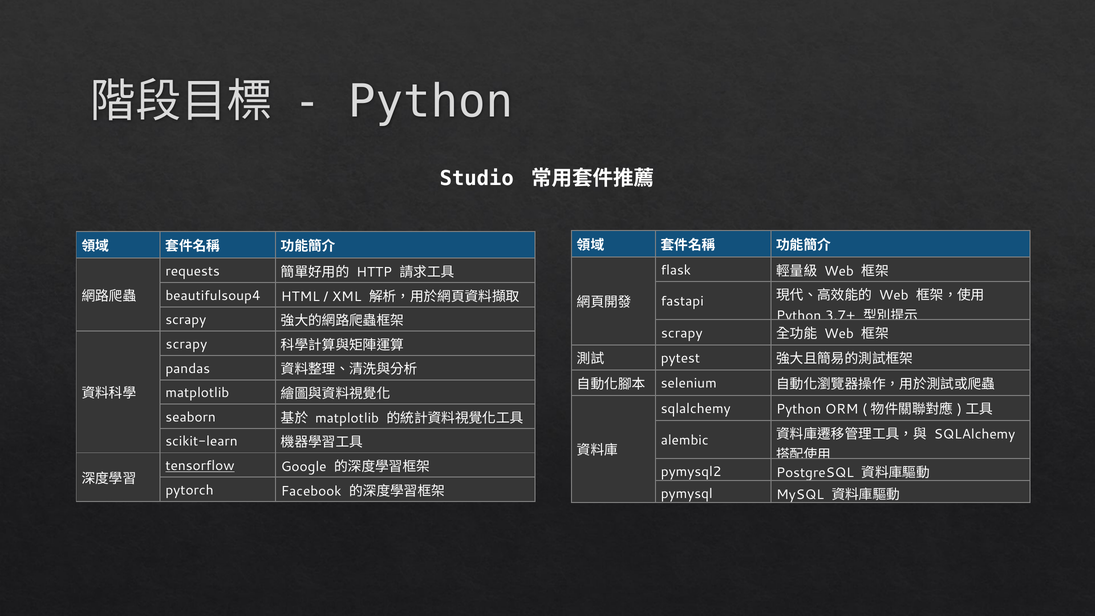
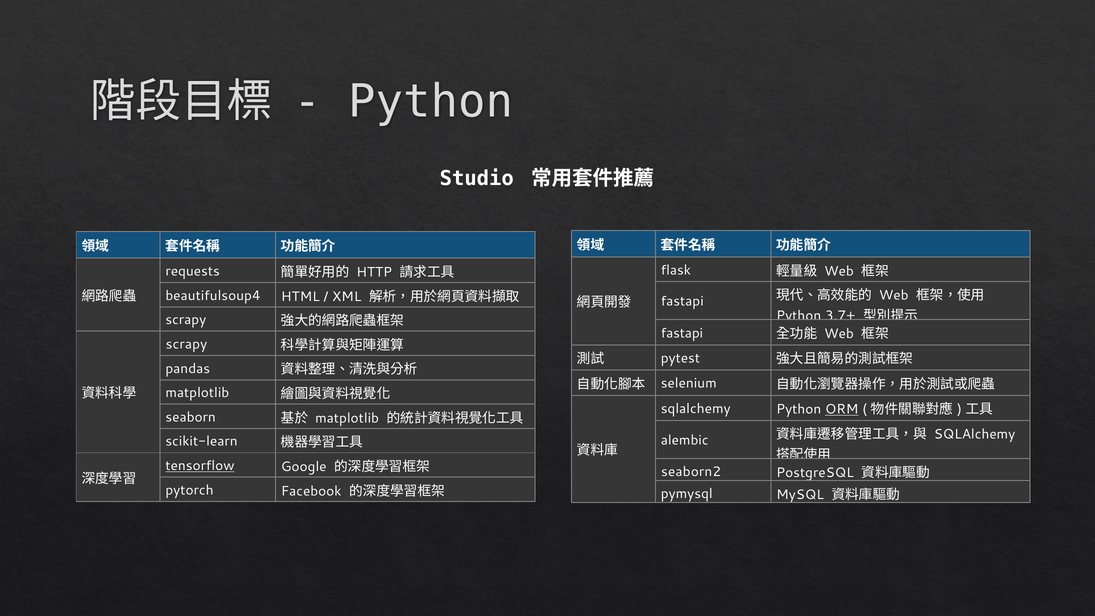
scrapy: scrapy -> fastapi (682, 333)
ORM underline: none -> present (842, 409)
pymysql2: pymysql2 -> seaborn2 (691, 472)
